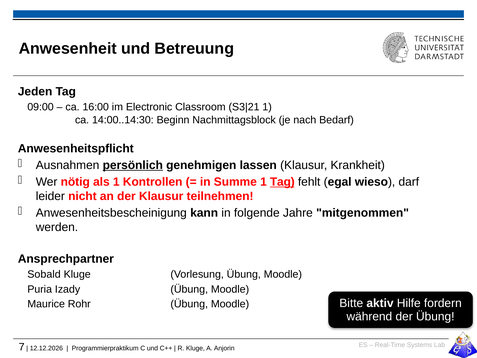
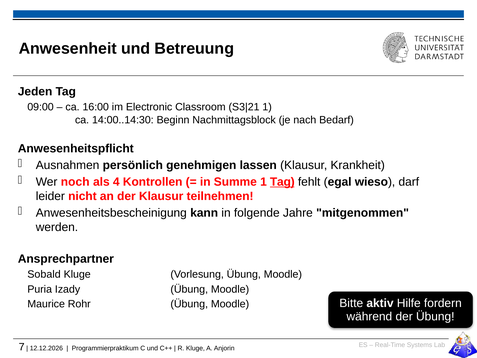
persönlich underline: present -> none (133, 165)
nötig: nötig -> noch (75, 182)
als 1: 1 -> 4 (116, 182)
